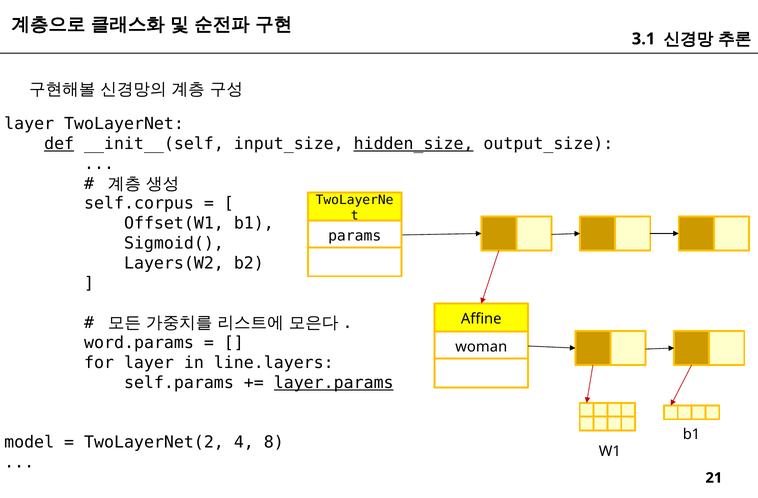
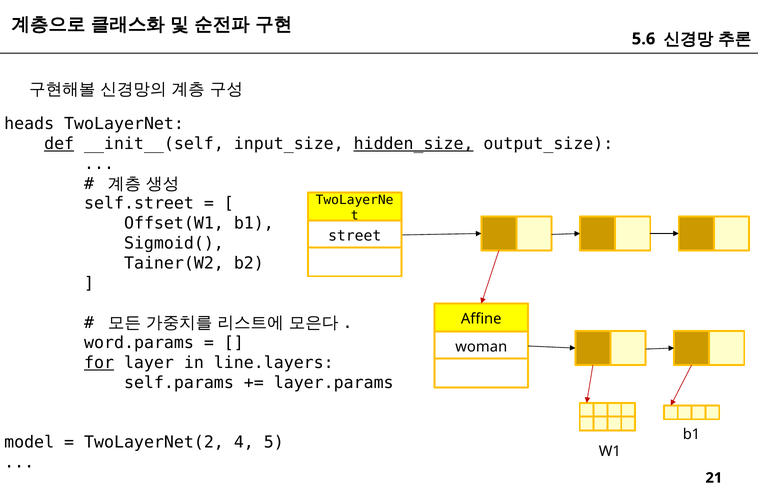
3.1: 3.1 -> 5.6 (644, 39)
layer: layer -> heads (29, 124)
self.corpus: self.corpus -> self.street (139, 203)
params: params -> street (355, 236)
Layers(W2: Layers(W2 -> Tainer(W2 (174, 263)
for underline: none -> present (99, 363)
layer.params underline: present -> none (334, 383)
8: 8 -> 5 (274, 442)
